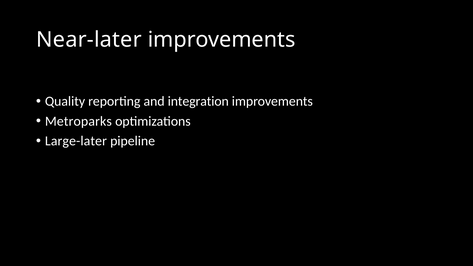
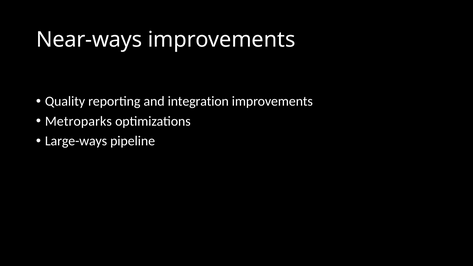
Near-later: Near-later -> Near-ways (89, 40)
Large-later: Large-later -> Large-ways (76, 141)
